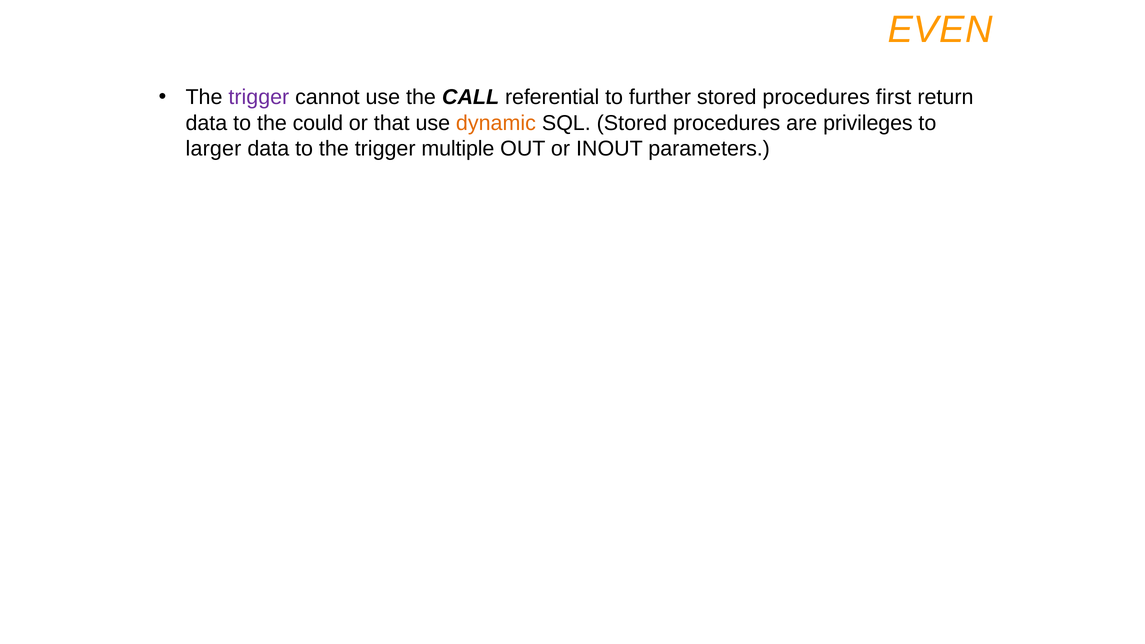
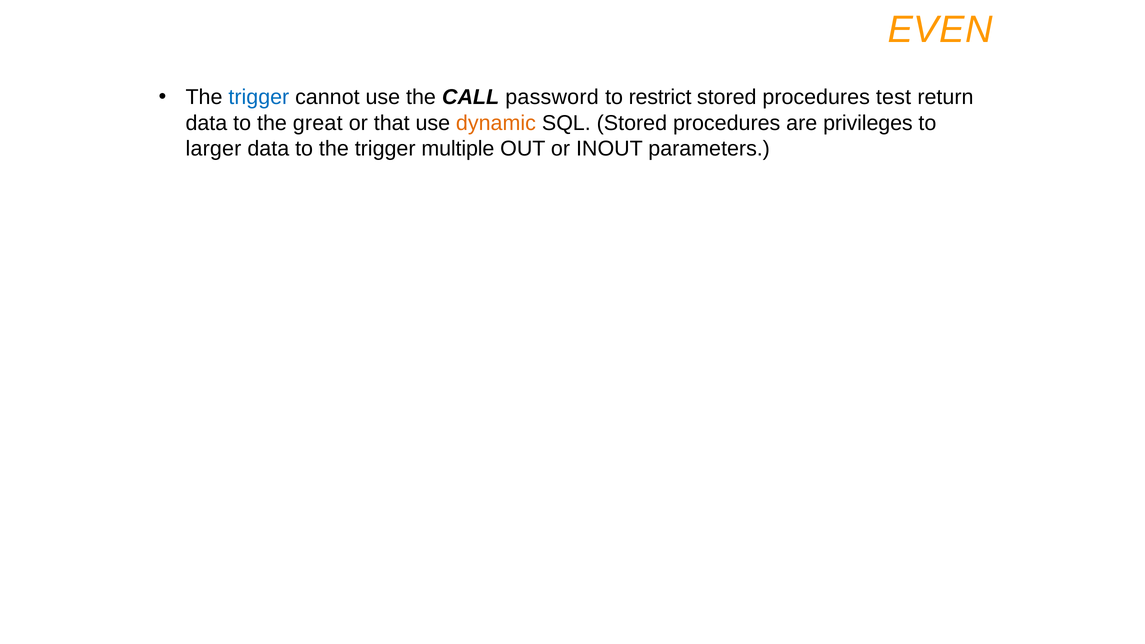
trigger colour: purple -> blue (259, 97)
referential: referential -> password (552, 97)
further: further -> restrict (660, 97)
first: first -> test (894, 97)
could: could -> great (318, 123)
